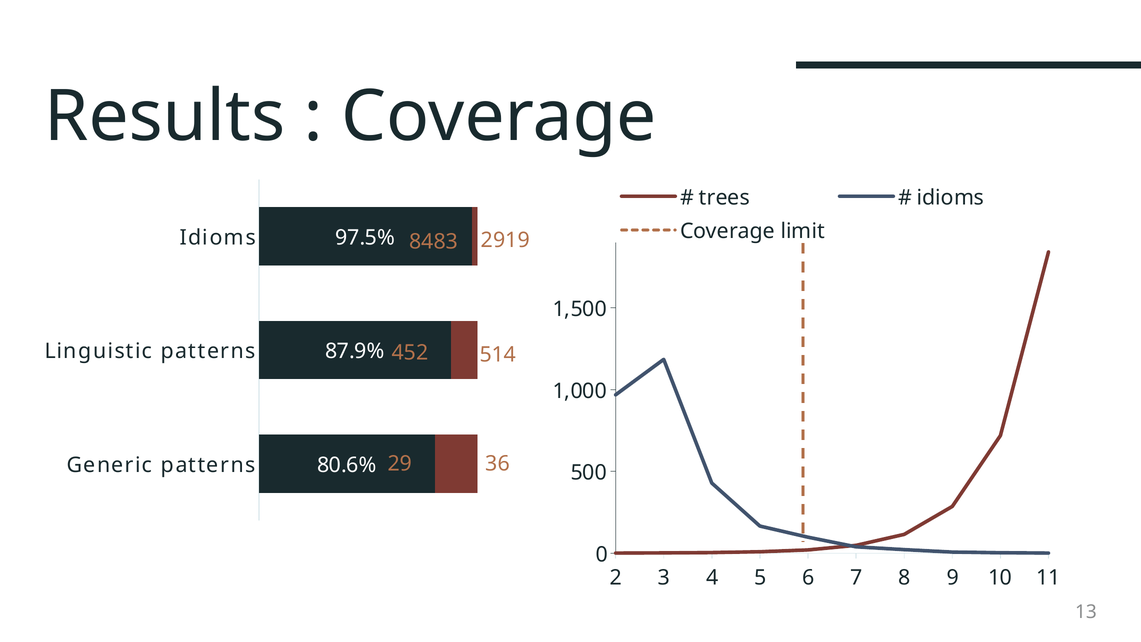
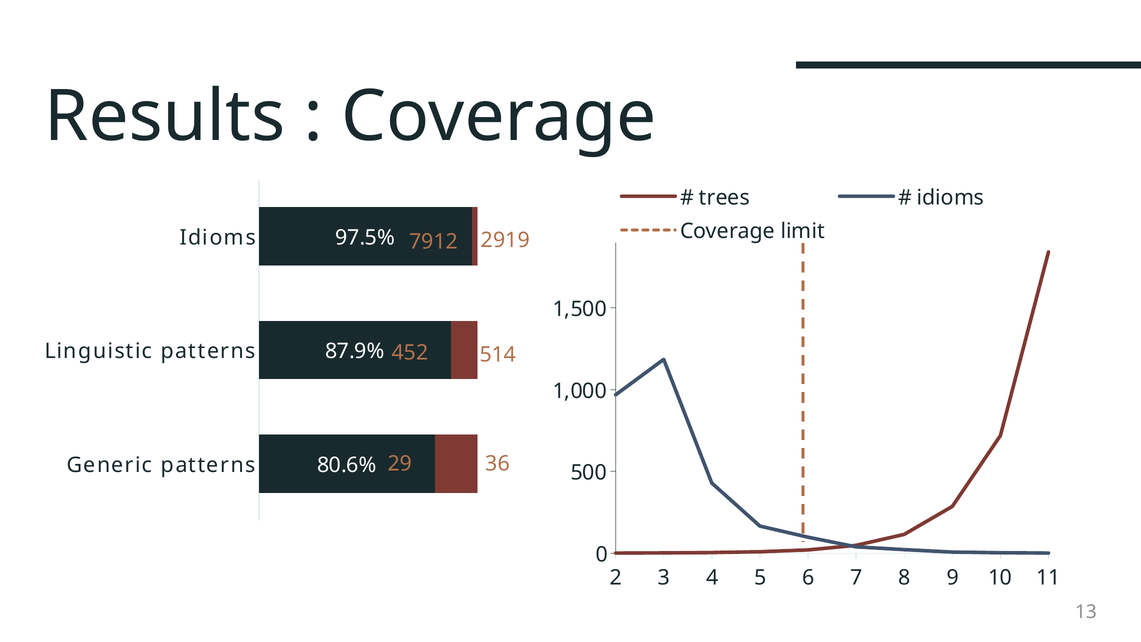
8483: 8483 -> 7912 (434, 241)
